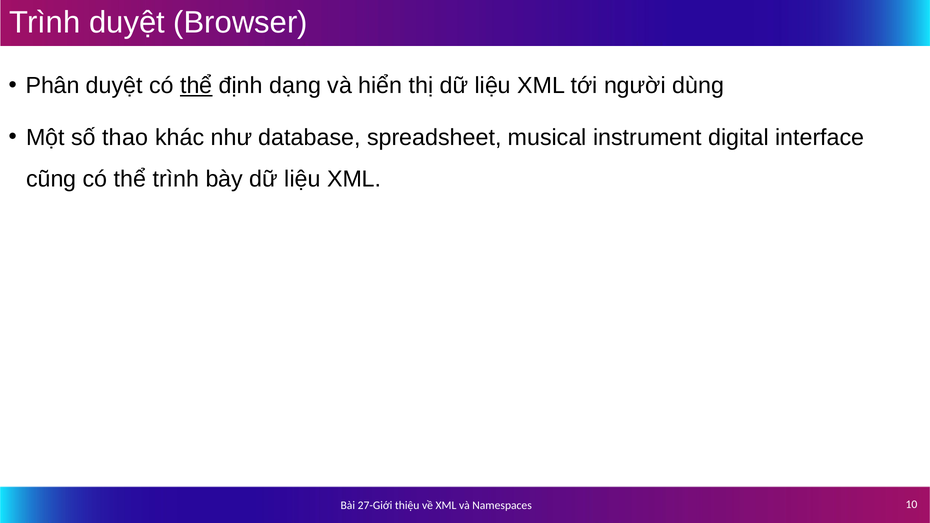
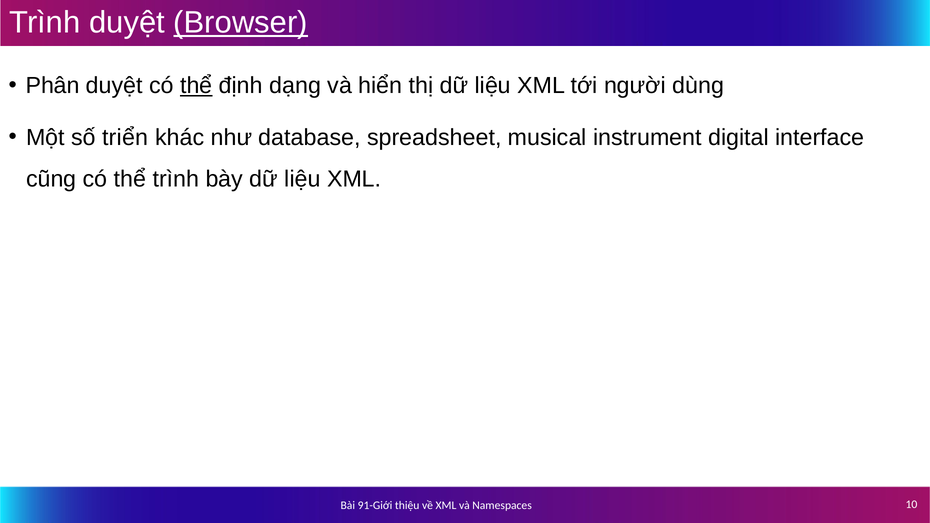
Browser underline: none -> present (241, 23)
thao: thao -> triển (125, 137)
27-Giới: 27-Giới -> 91-Giới (375, 505)
